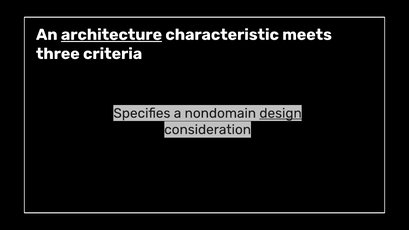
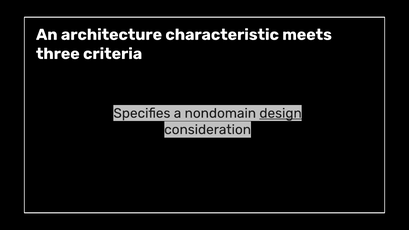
architecture underline: present -> none (111, 35)
